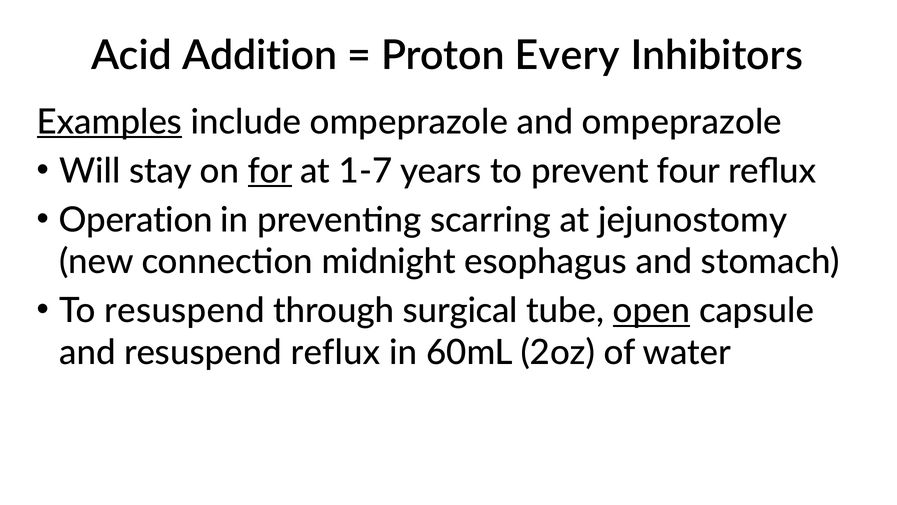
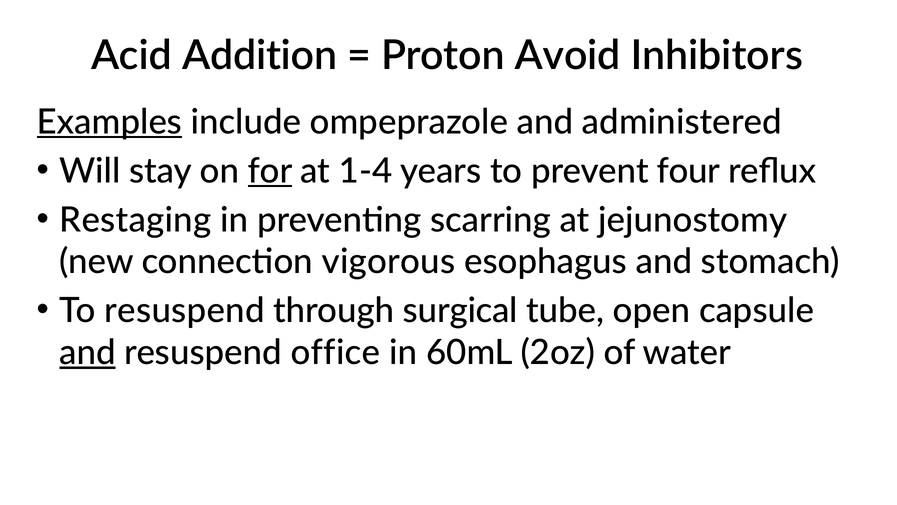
Every: Every -> Avoid (568, 56)
and ompeprazole: ompeprazole -> administered (682, 122)
1-7: 1-7 -> 1-4 (366, 171)
Operation: Operation -> Restaging (135, 220)
midnight: midnight -> vigorous (389, 262)
open underline: present -> none (652, 311)
and underline: none -> present (88, 352)
resuspend reflux: reflux -> office (335, 352)
